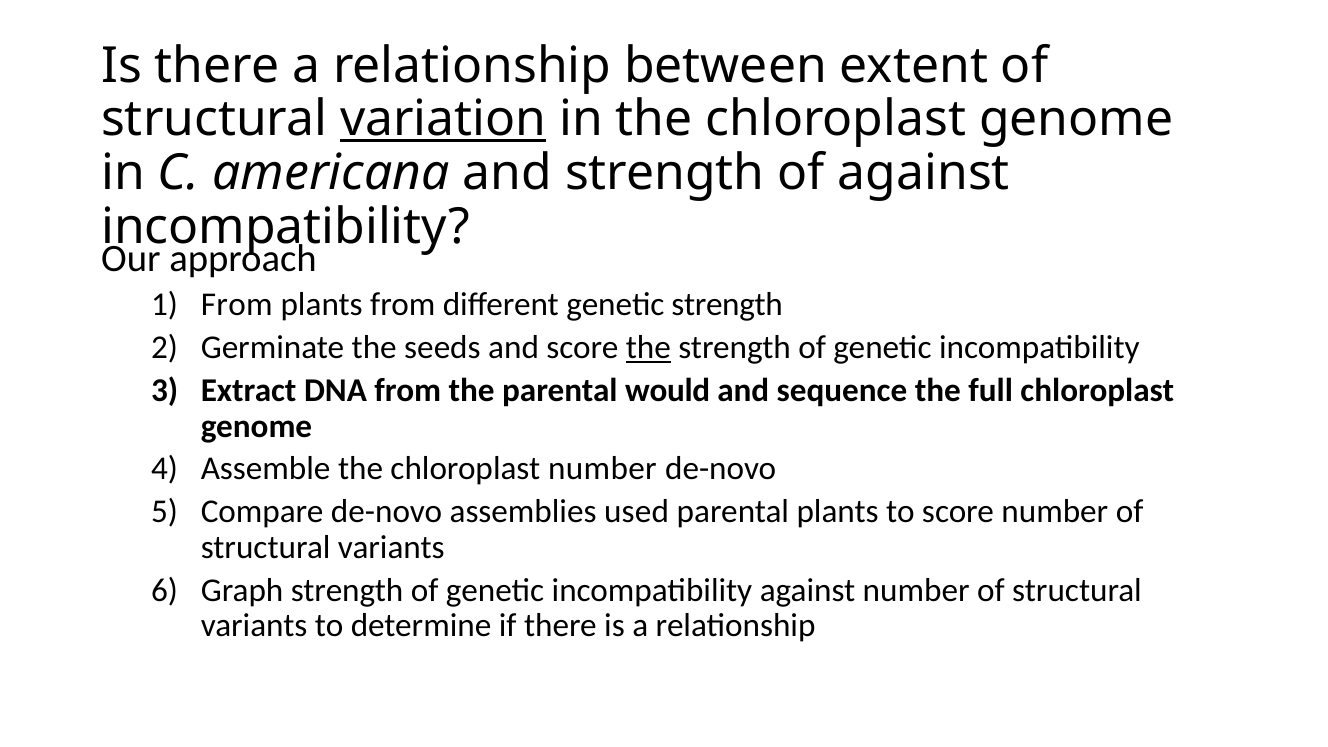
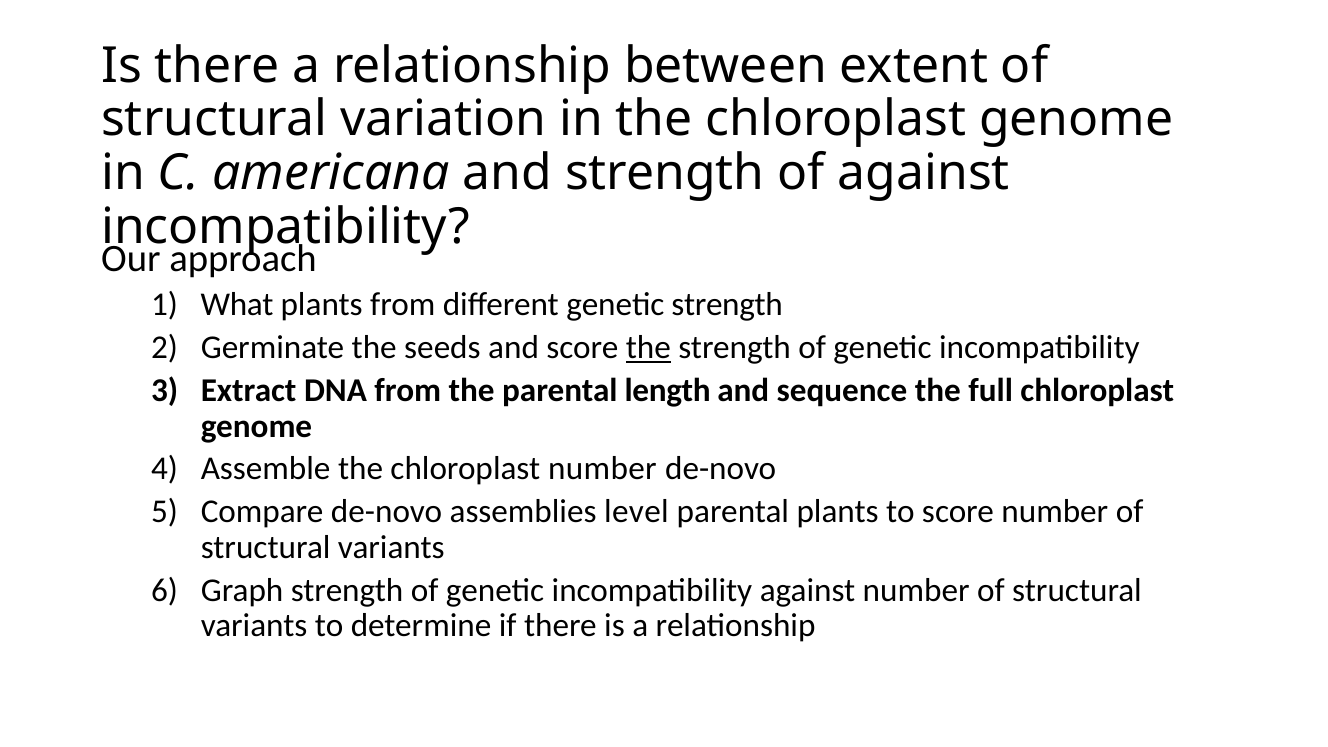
variation underline: present -> none (443, 120)
From: From -> What (237, 305)
would: would -> length (668, 390)
used: used -> level (636, 512)
